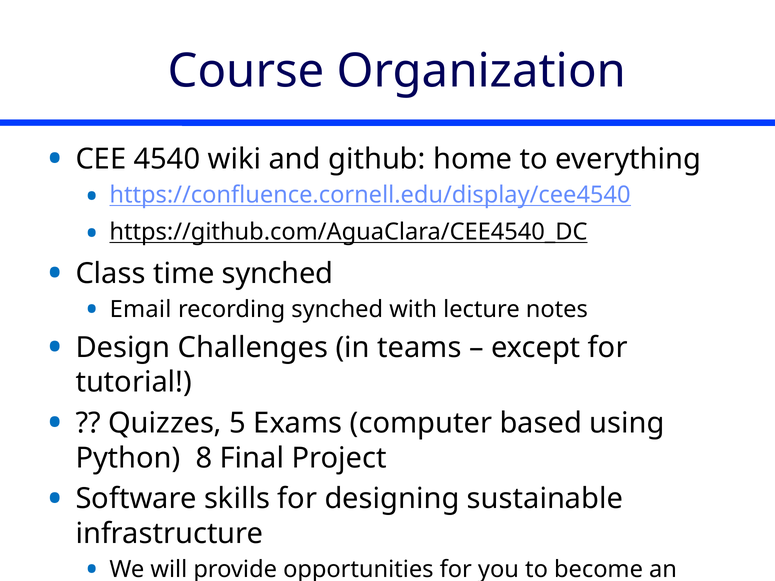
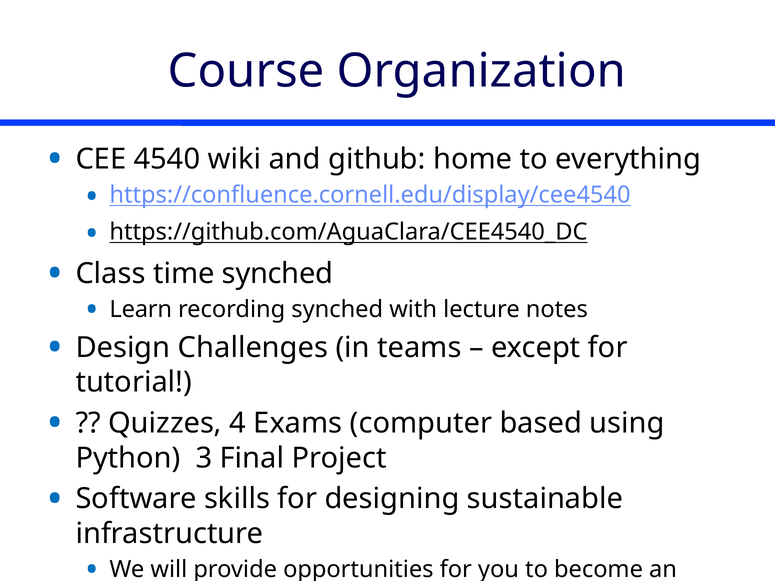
Email: Email -> Learn (141, 310)
5: 5 -> 4 (238, 423)
8: 8 -> 3 (204, 458)
